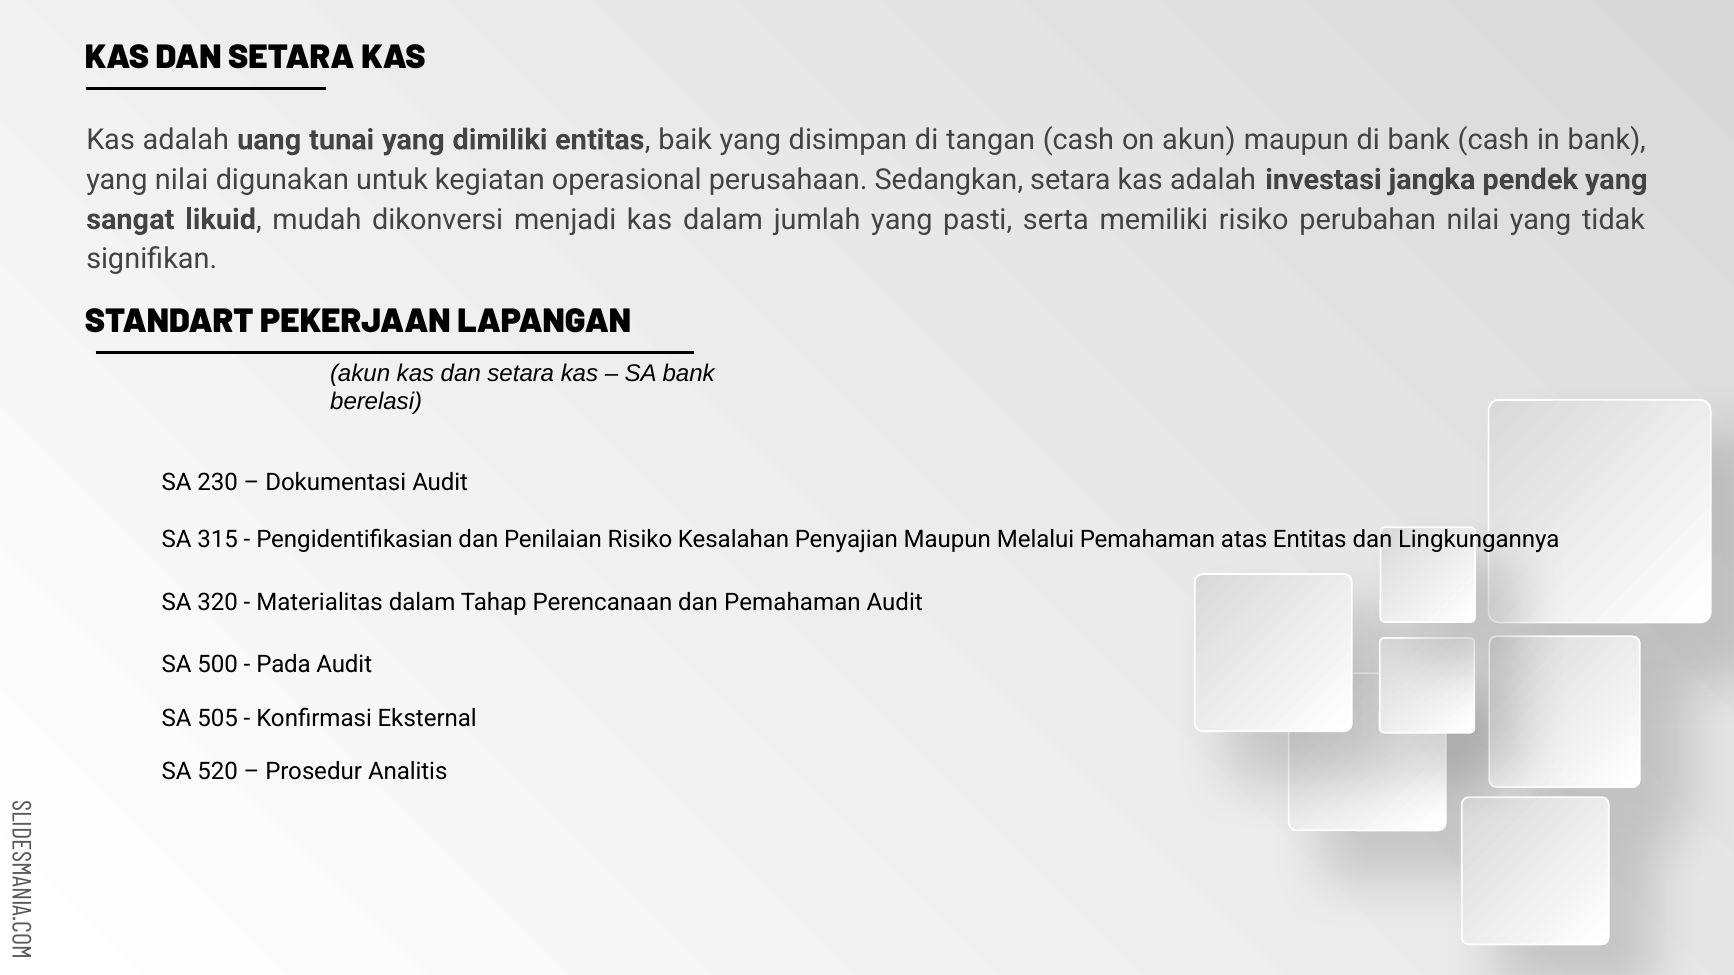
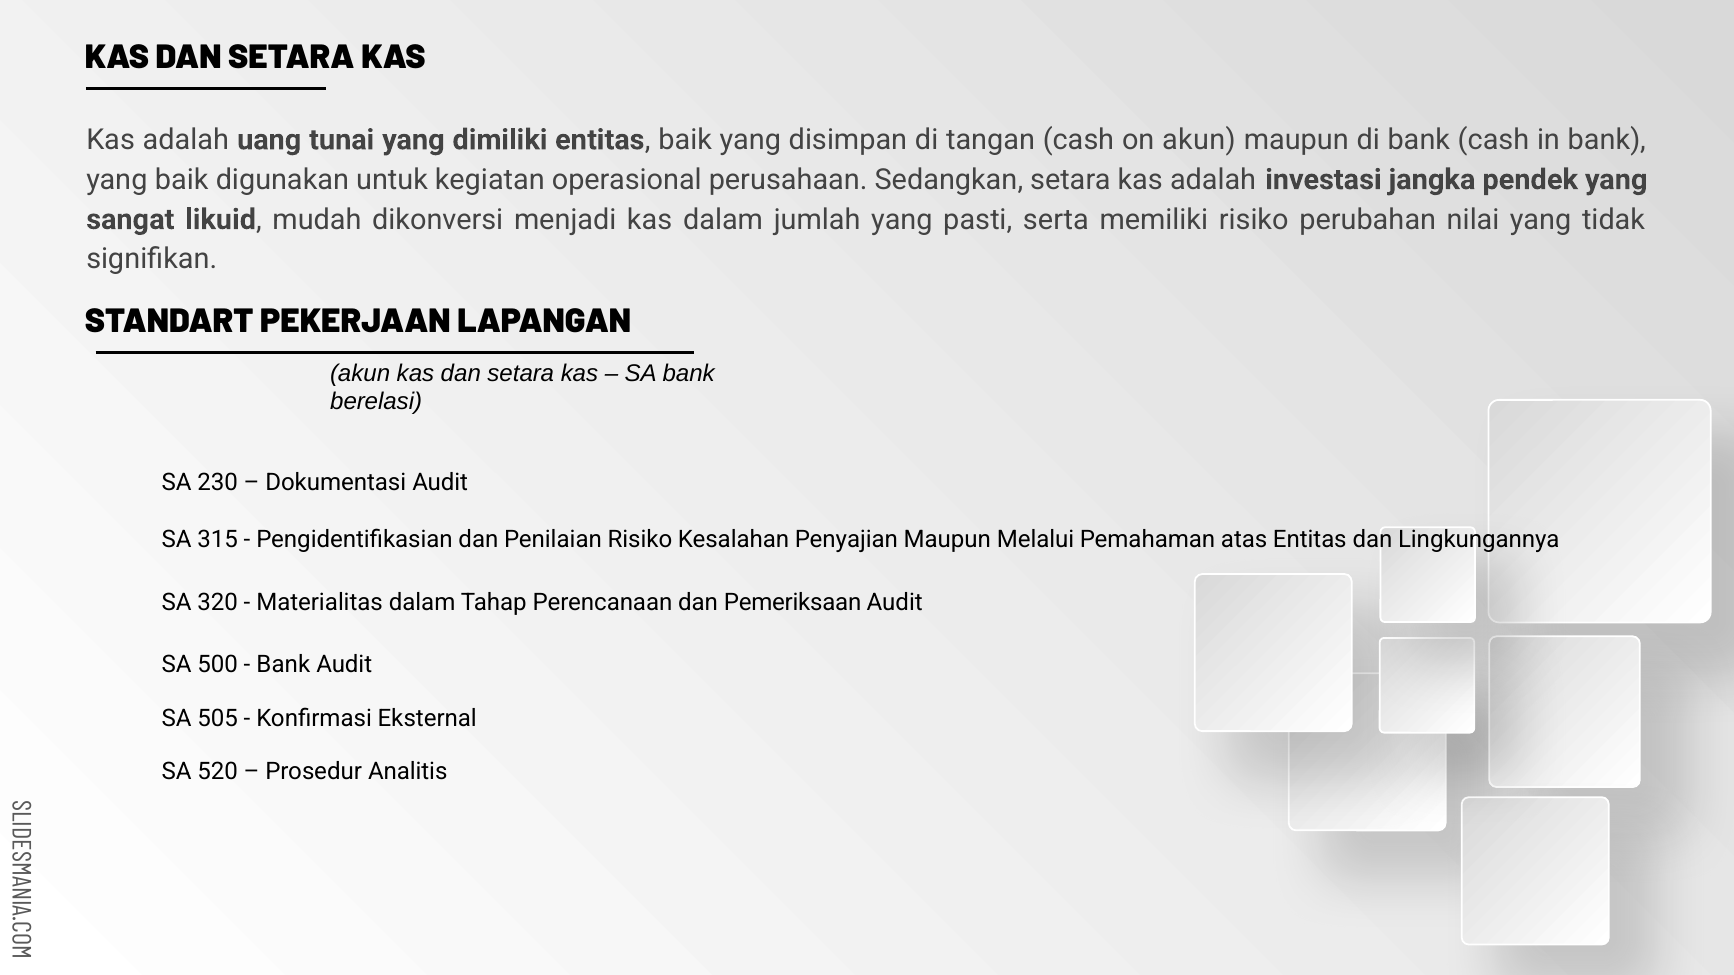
yang nilai: nilai -> baik (182, 180)
dan Pemahaman: Pemahaman -> Pemeriksaan (793, 603)
Pada: Pada -> Bank (283, 665)
